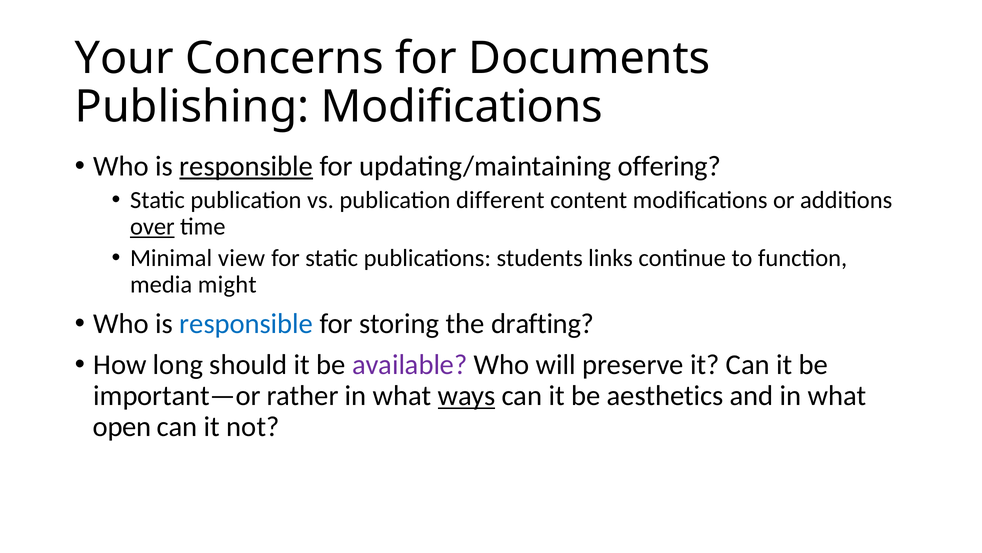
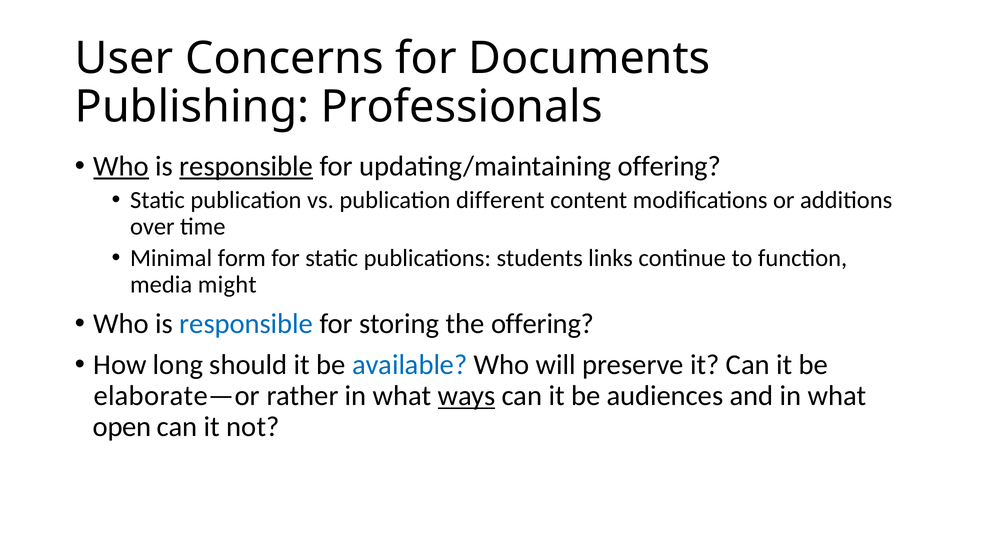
Your: Your -> User (124, 58)
Publishing Modifications: Modifications -> Professionals (462, 107)
Who underline: none -> present (121, 166)
over underline: present -> none (152, 226)
view: view -> form (242, 258)
the drafting: drafting -> offering (543, 323)
available colour: purple -> blue (410, 365)
important—or: important—or -> elaborate—or (177, 396)
aesthetics: aesthetics -> audiences (665, 396)
